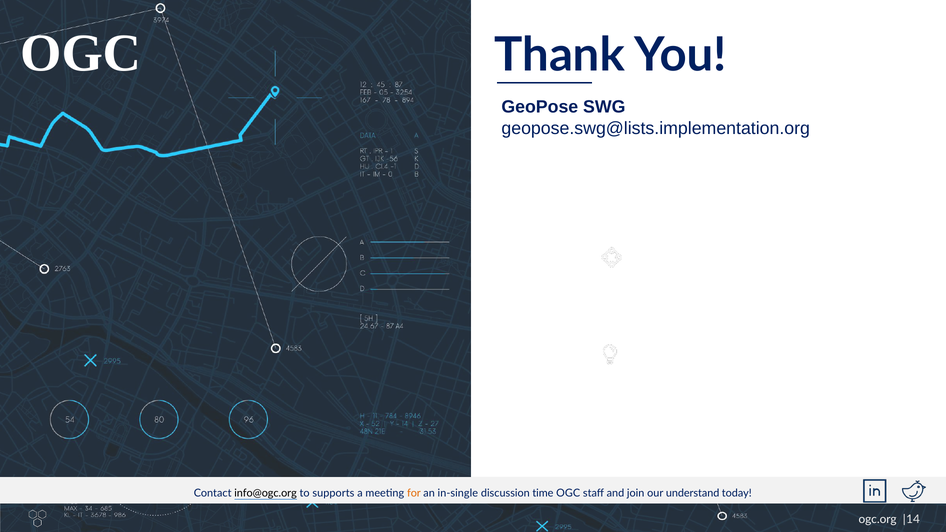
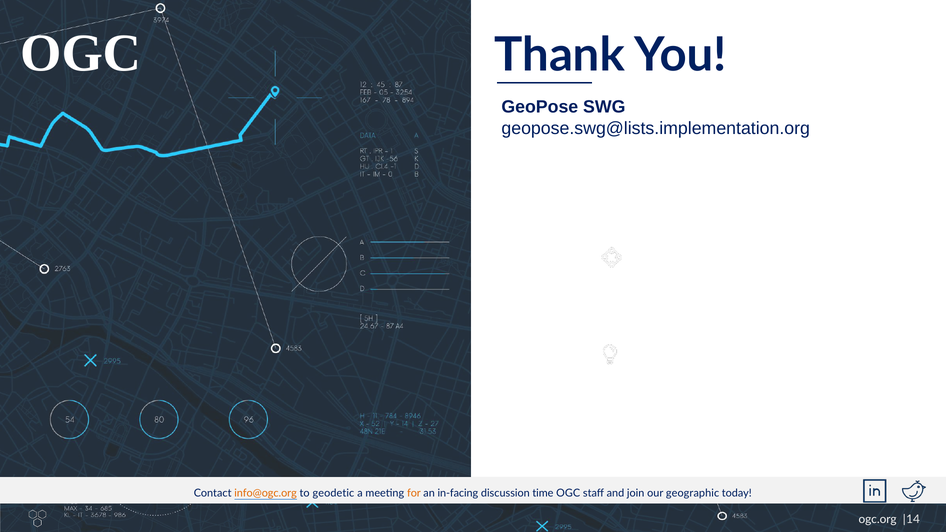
info@ogc.org colour: black -> orange (266, 493)
supports: supports -> geodetic (333, 493)
in-single: in-single -> in-facing (458, 493)
understand: understand -> geographic (693, 493)
